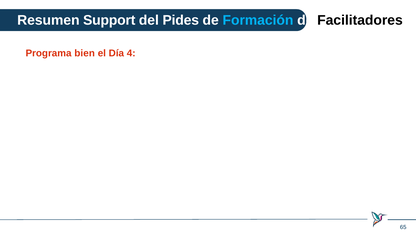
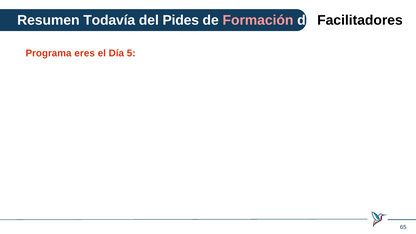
Support: Support -> Todavía (109, 20)
Formación colour: light blue -> pink (258, 20)
bien: bien -> eres (85, 53)
4: 4 -> 5 (131, 53)
